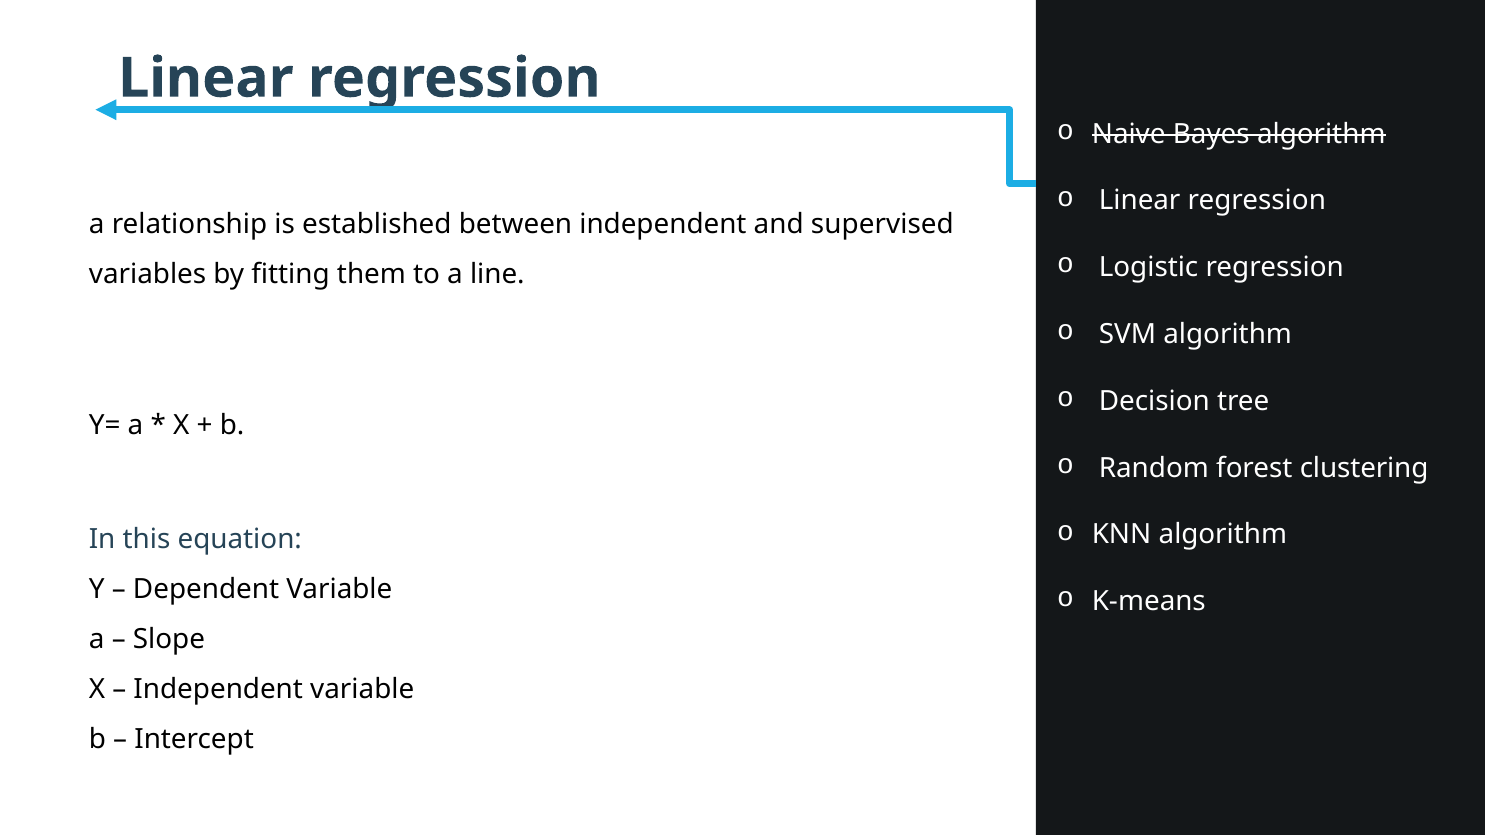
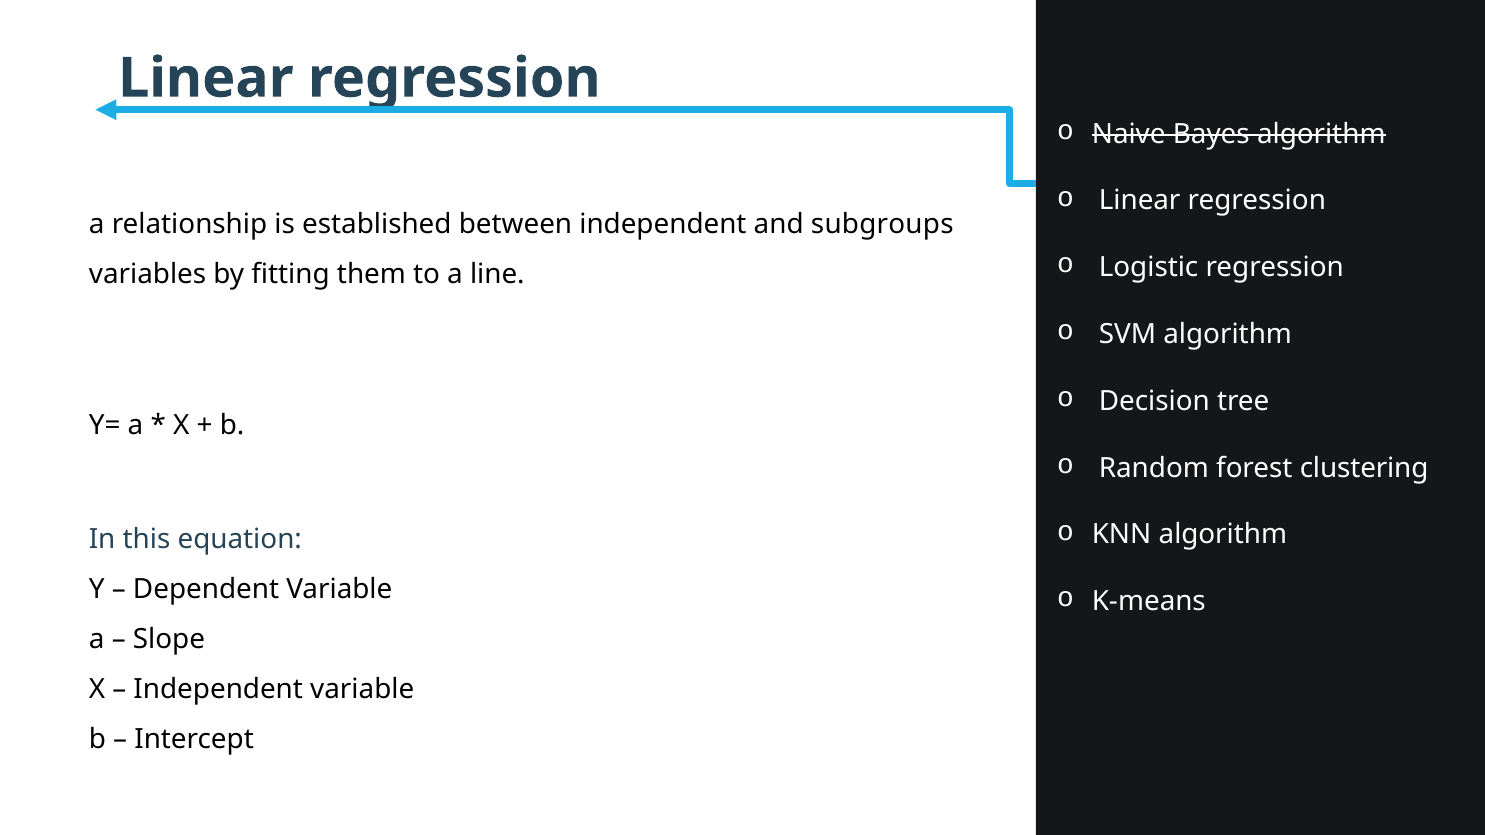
supervised: supervised -> subgroups (882, 225)
